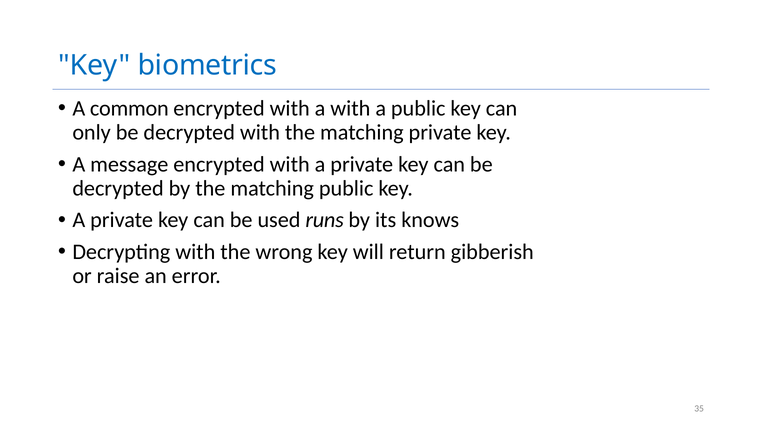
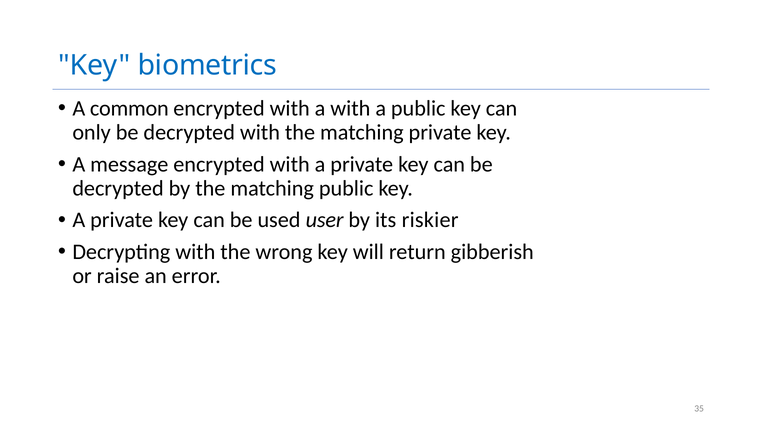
runs: runs -> user (325, 220)
knows: knows -> riskier (430, 220)
